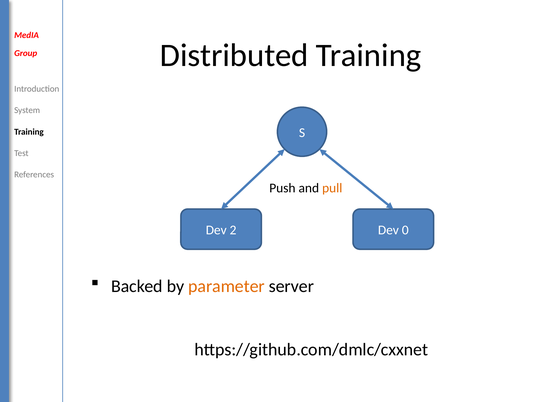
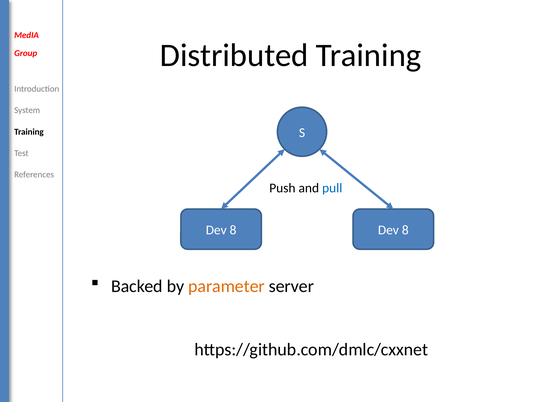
pull colour: orange -> blue (332, 189)
2: 2 -> 8 (233, 231)
0: 0 -> 8 (405, 231)
